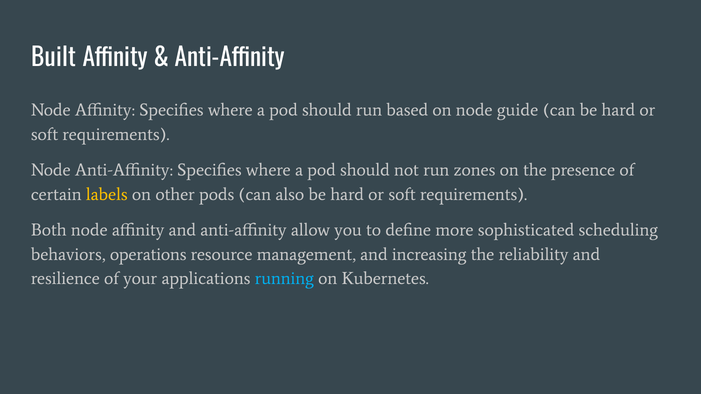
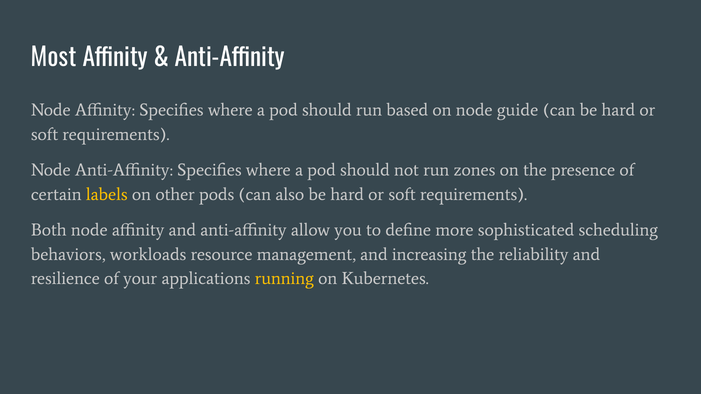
Built: Built -> Most (54, 58)
operations: operations -> workloads (148, 254)
running colour: light blue -> yellow (284, 279)
